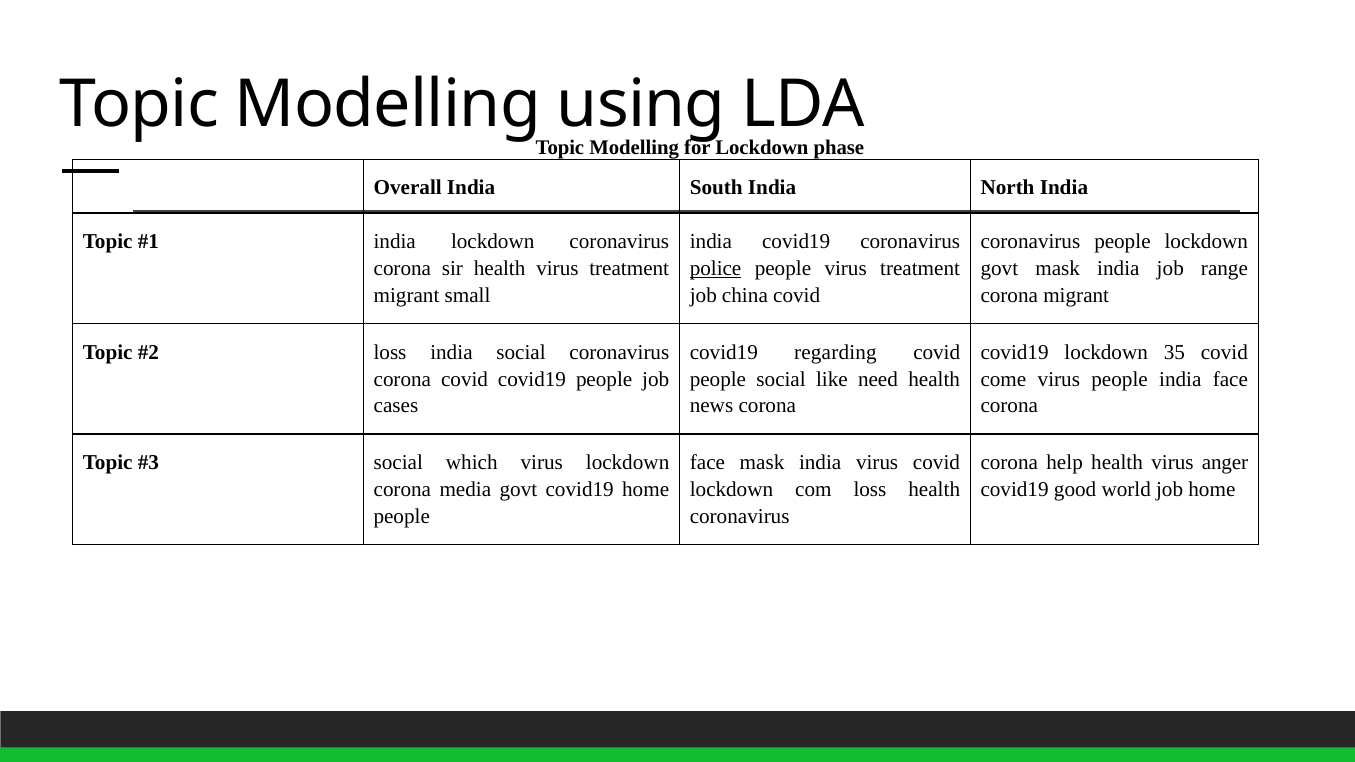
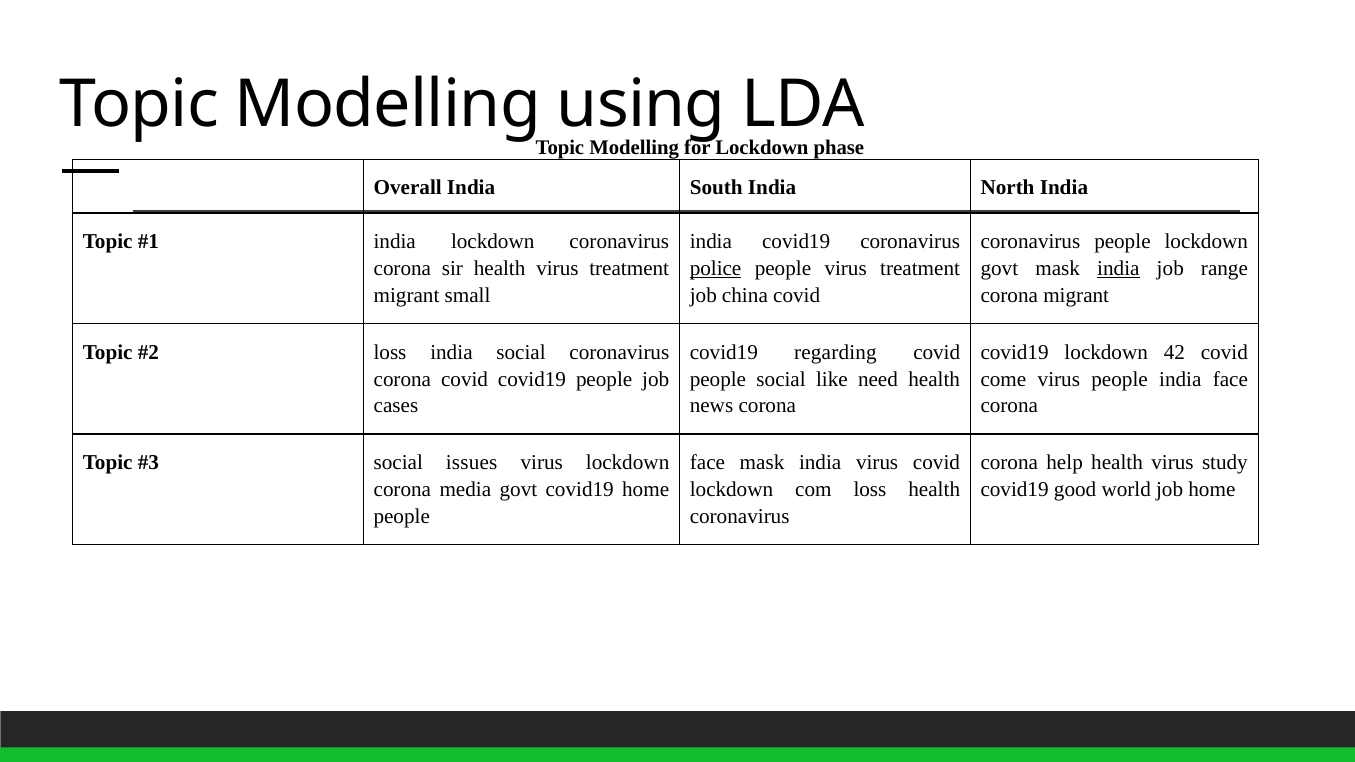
india underline: none -> present (1118, 269)
35: 35 -> 42 (1174, 352)
which: which -> issues (472, 463)
anger: anger -> study (1225, 463)
